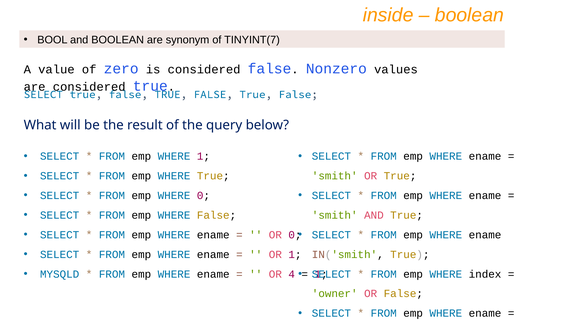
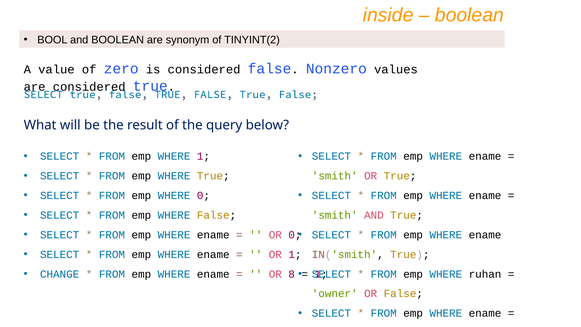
TINYINT(7: TINYINT(7 -> TINYINT(2 (252, 40)
MYSQLD: MYSQLD -> CHANGE (60, 274)
4: 4 -> 8 (292, 274)
index: index -> ruhan (485, 274)
